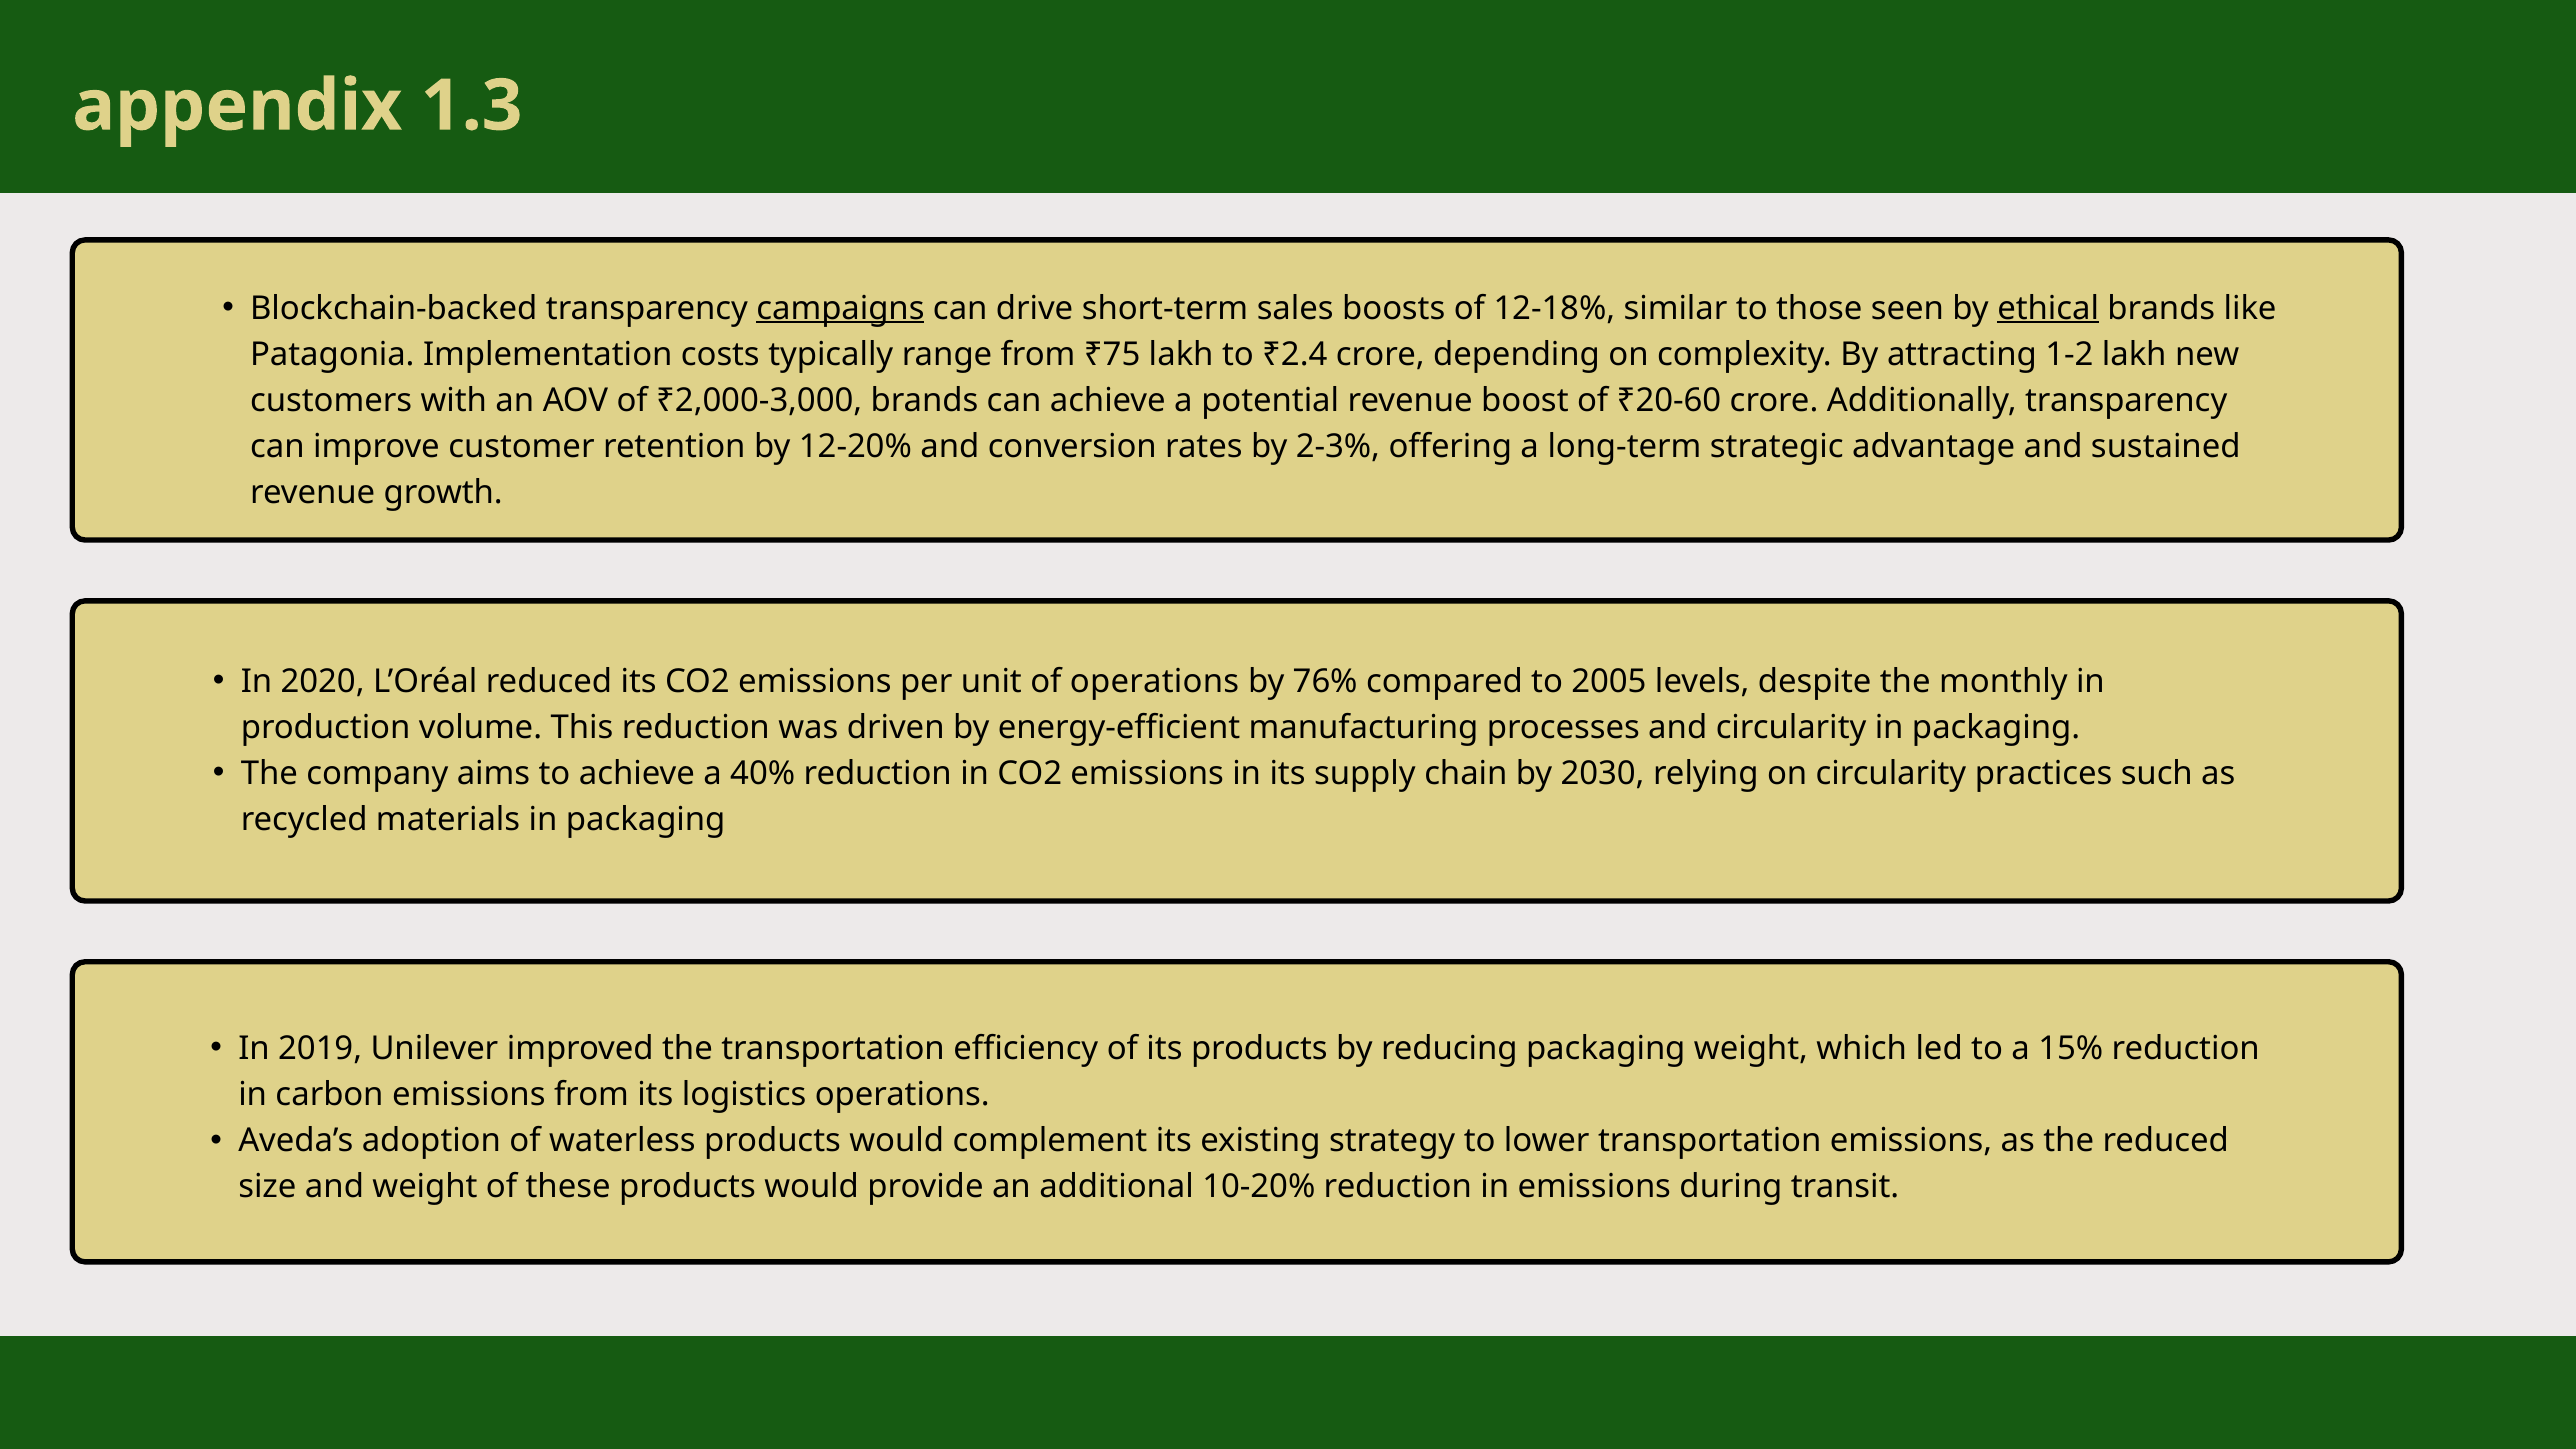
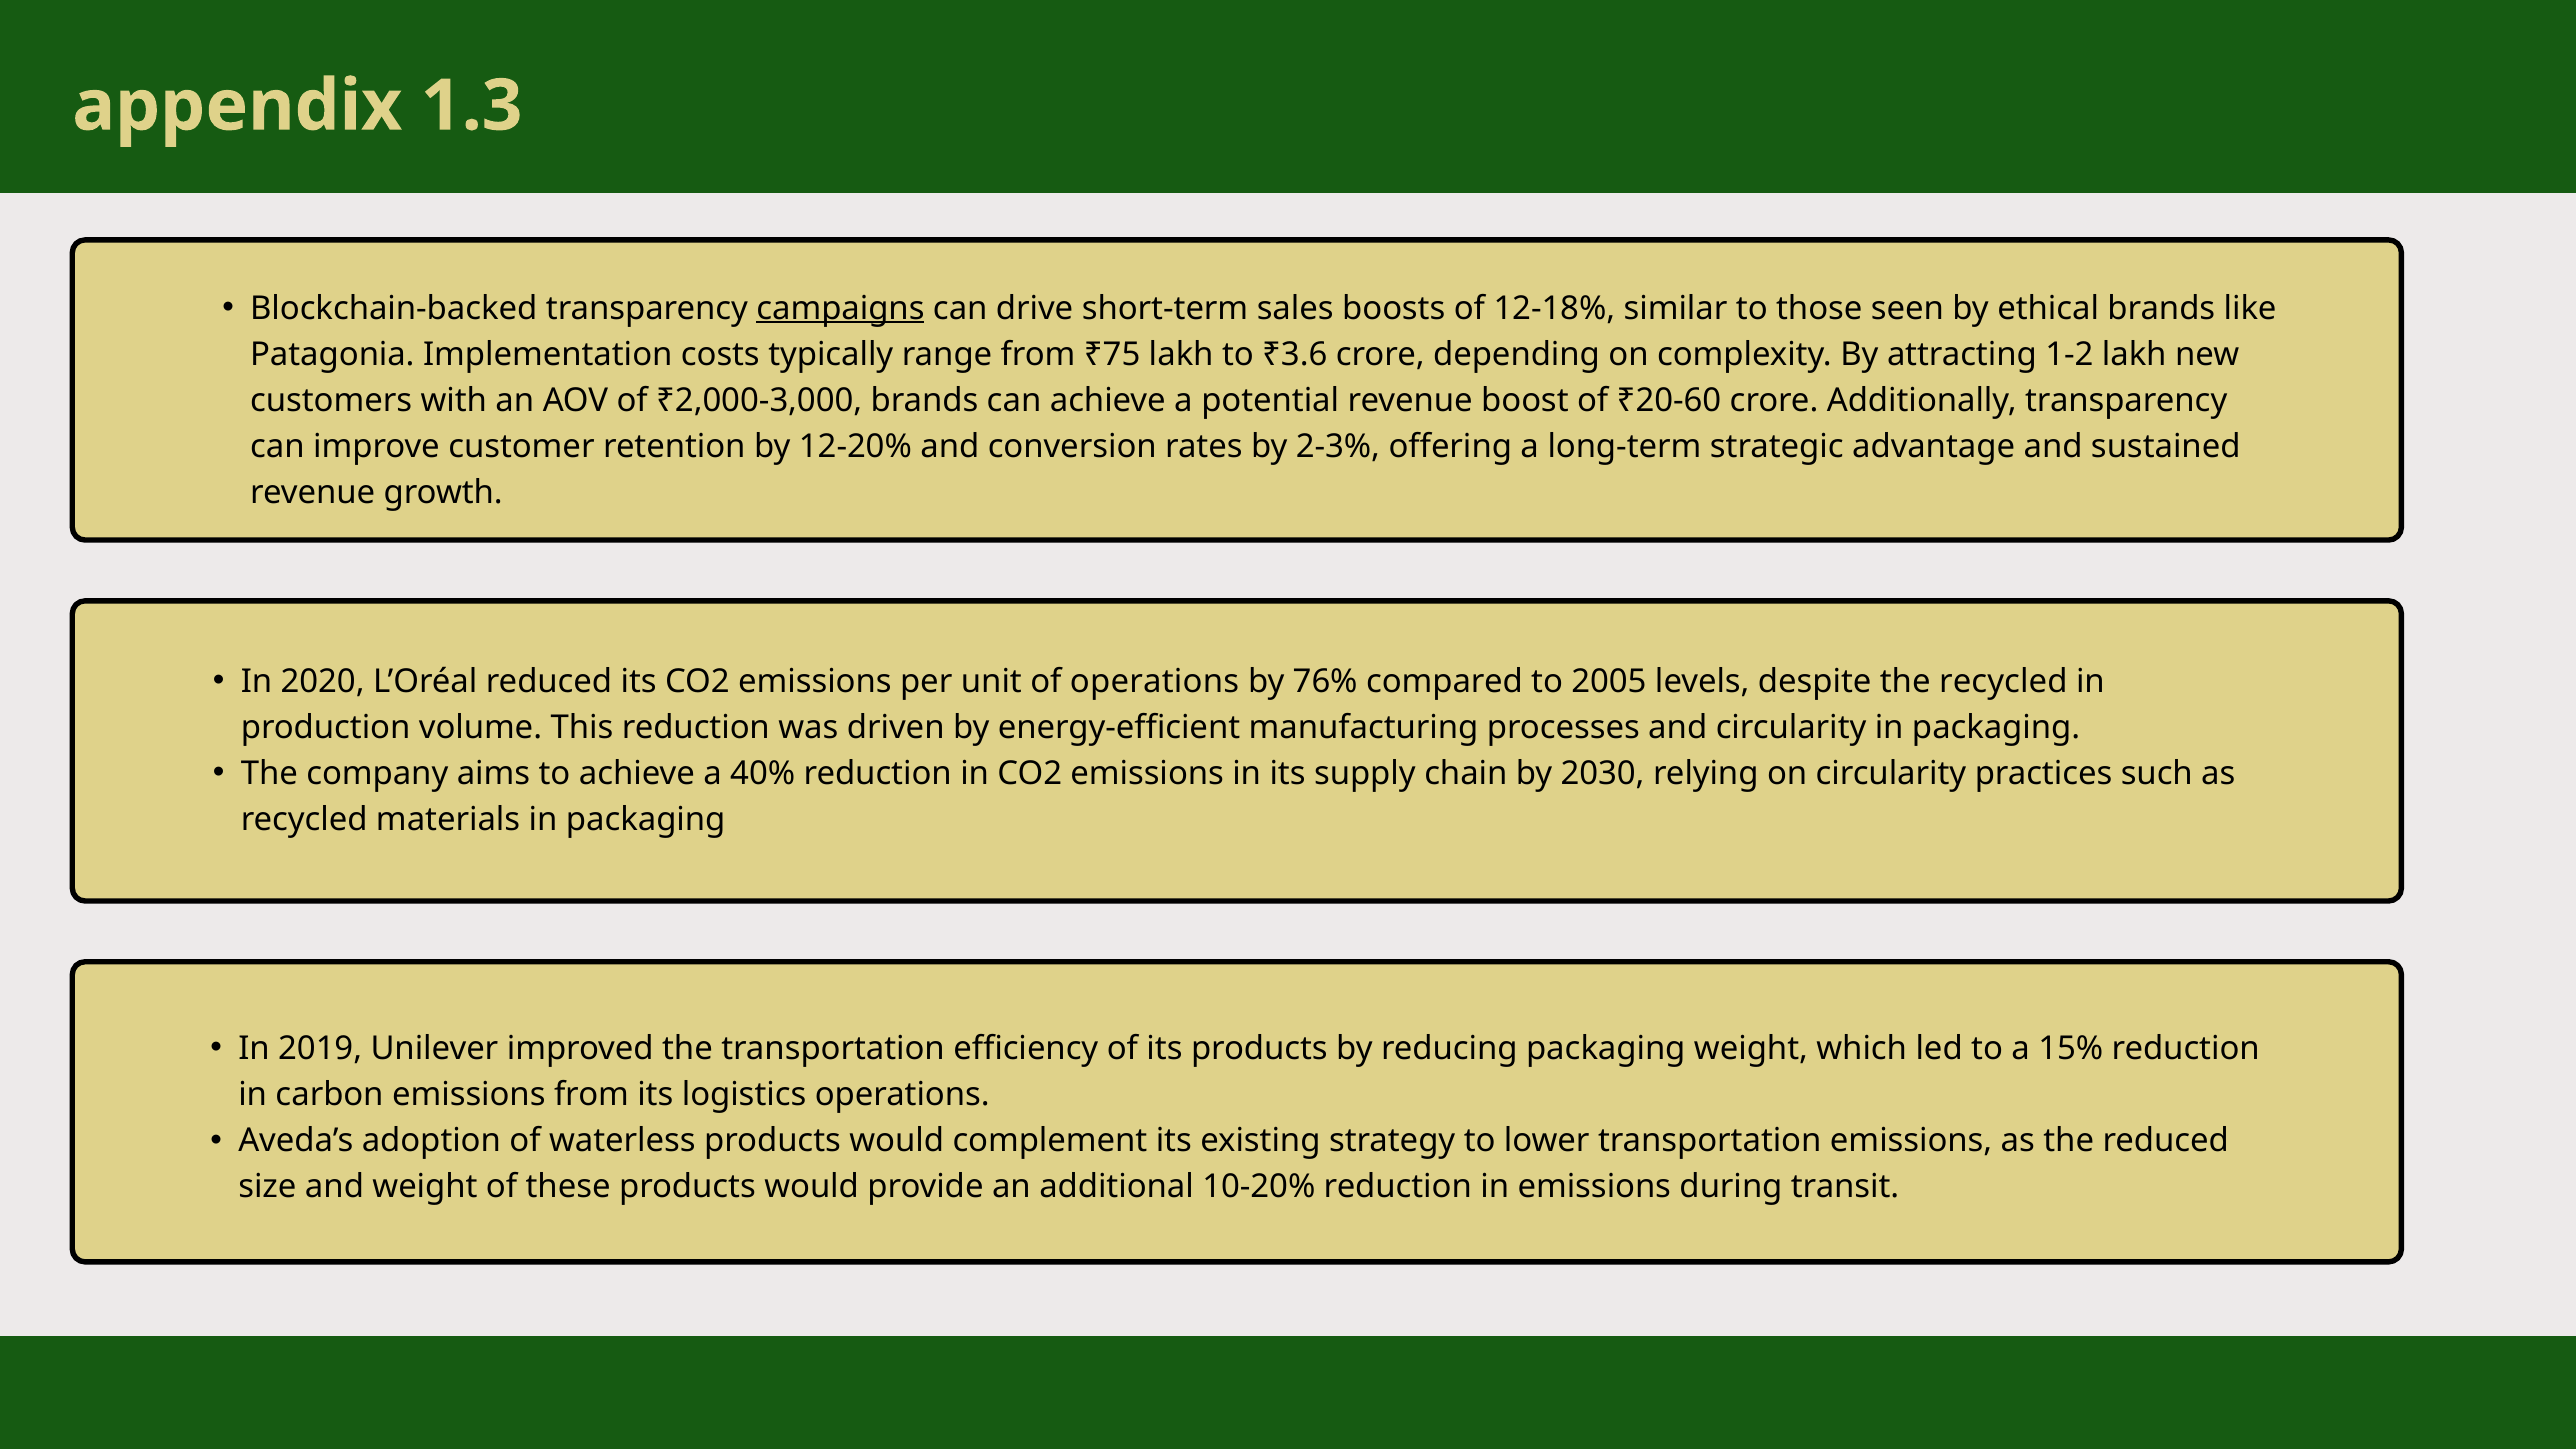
ethical underline: present -> none (2048, 308)
₹2.4: ₹2.4 -> ₹3.6 (1295, 354)
the monthly: monthly -> recycled (2003, 682)
